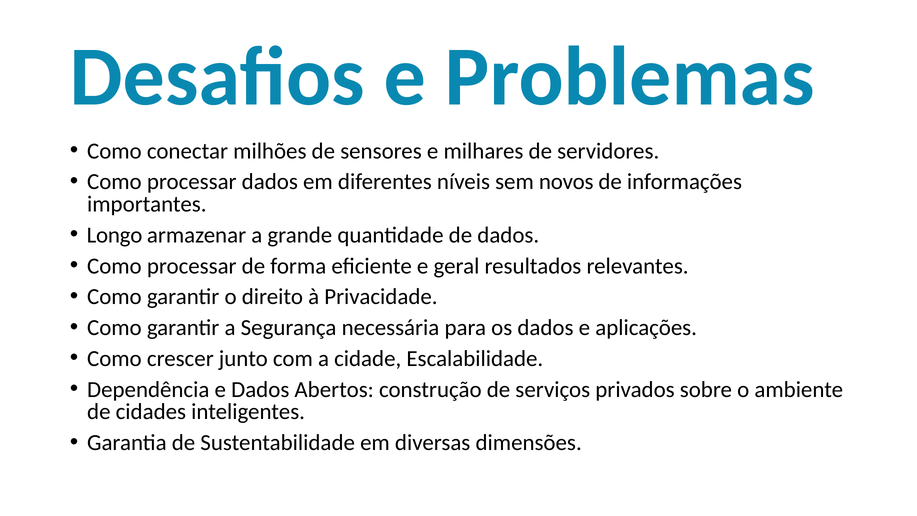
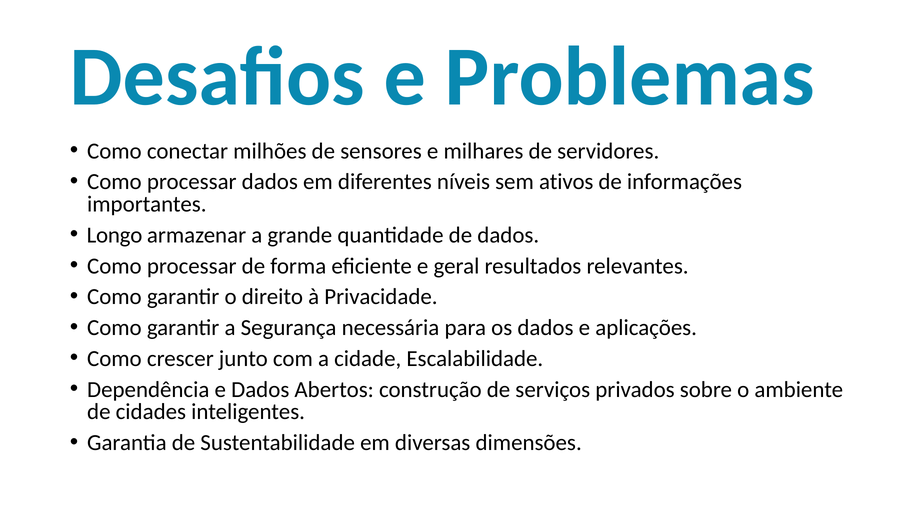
novos: novos -> ativos (566, 182)
